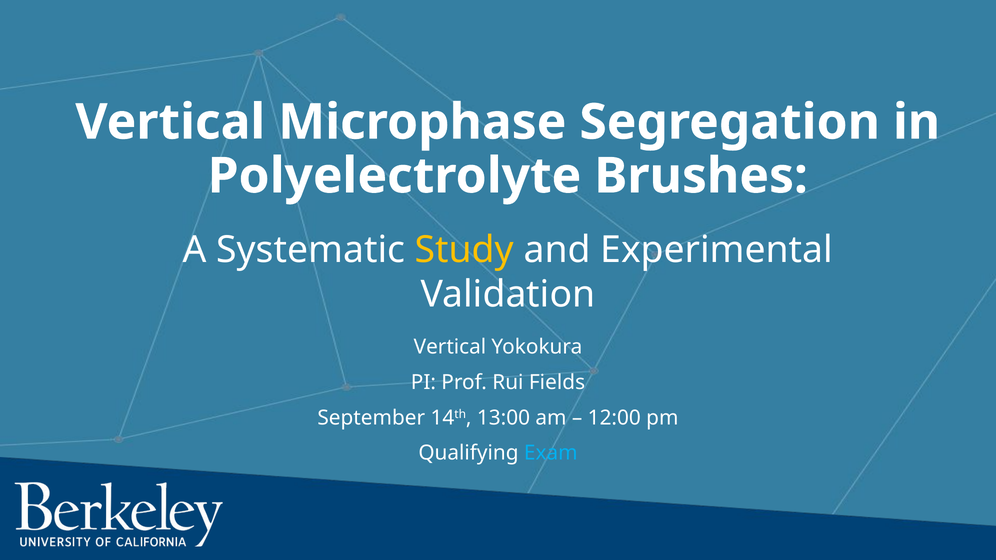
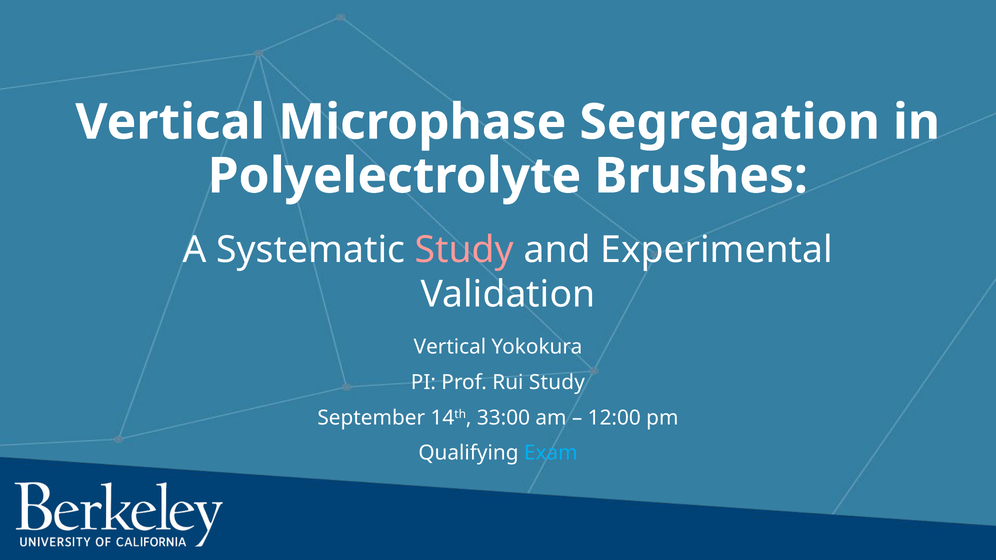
Study colour: yellow -> pink (464, 250)
Rui Fields: Fields -> Study (557, 383)
13:00: 13:00 -> 33:00 (503, 418)
